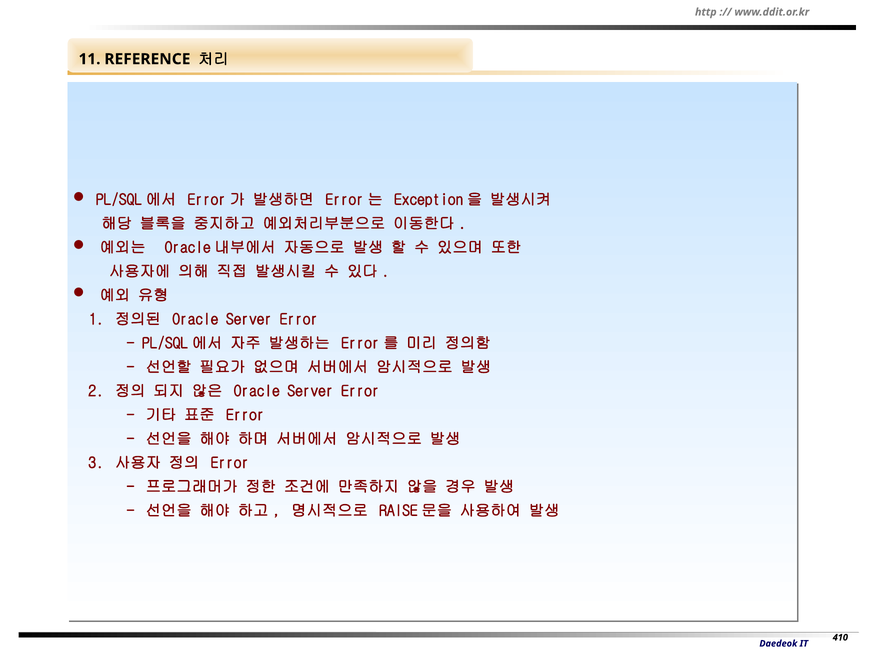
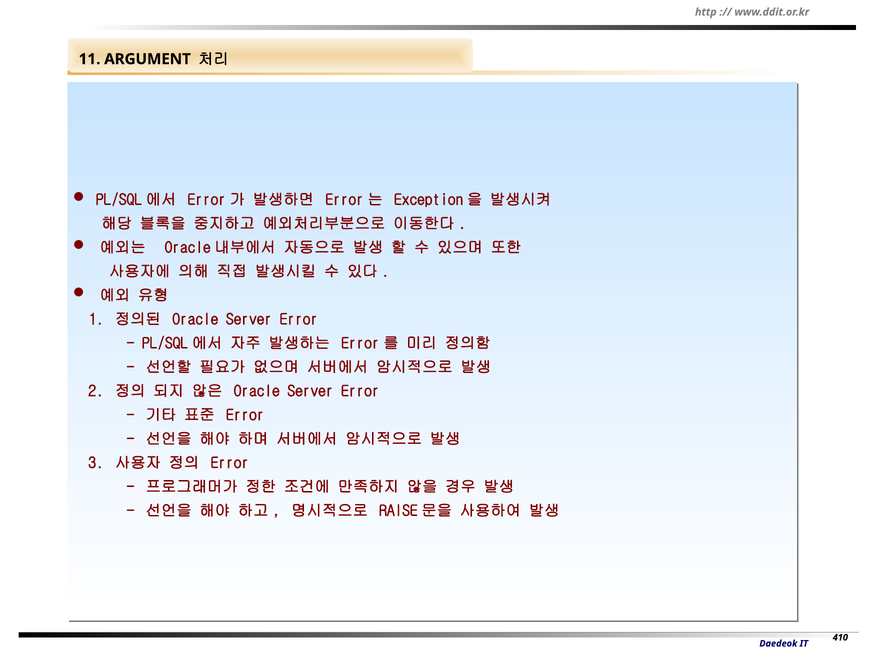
REFERENCE: REFERENCE -> ARGUMENT (148, 59)
